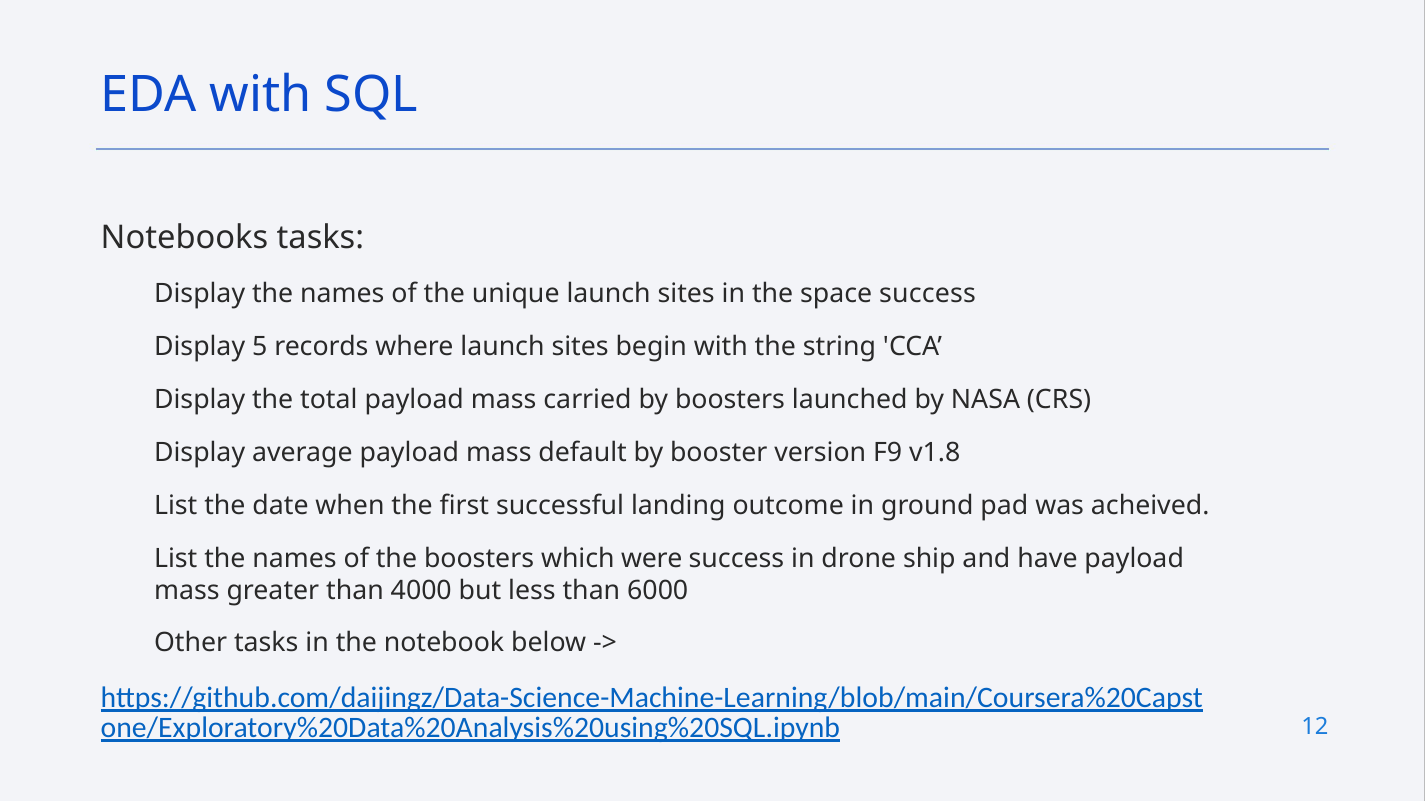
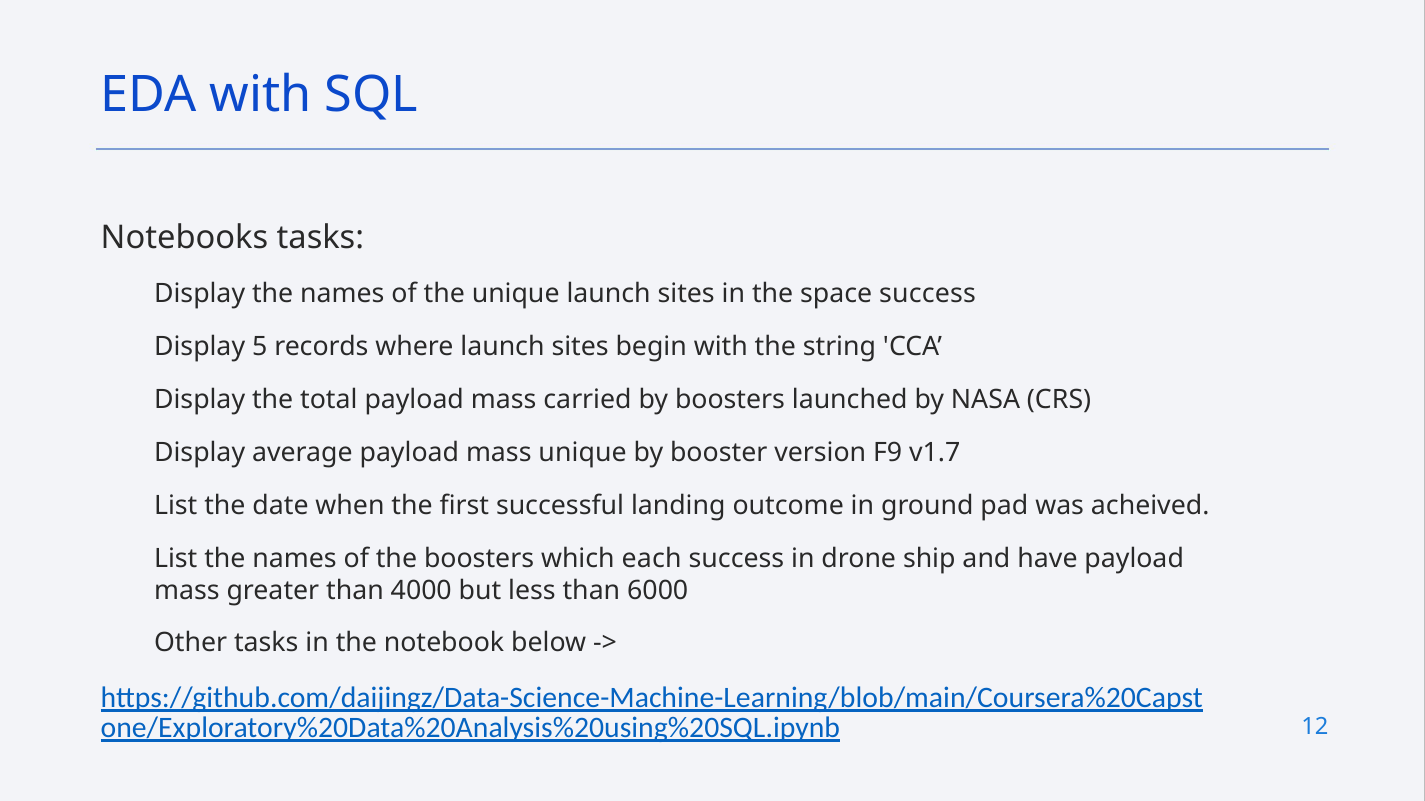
mass default: default -> unique (583, 453)
v1.8: v1.8 -> v1.7 (935, 453)
were: were -> each (652, 559)
